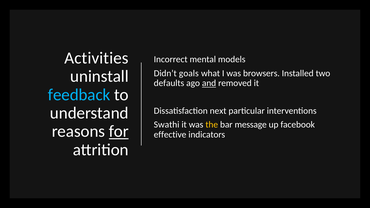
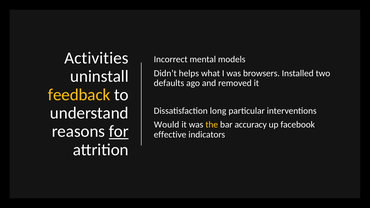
goals: goals -> helps (189, 73)
and underline: present -> none (209, 83)
feedback colour: light blue -> yellow (79, 95)
next: next -> long (218, 111)
Swathi: Swathi -> Would (167, 125)
message: message -> accuracy (251, 125)
